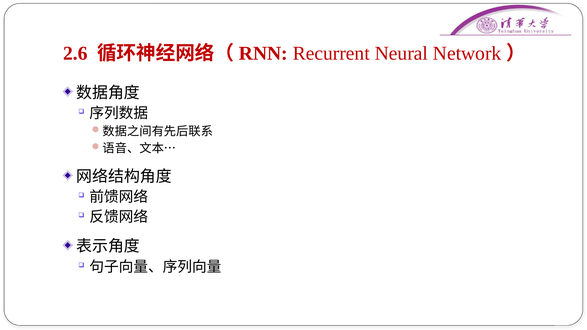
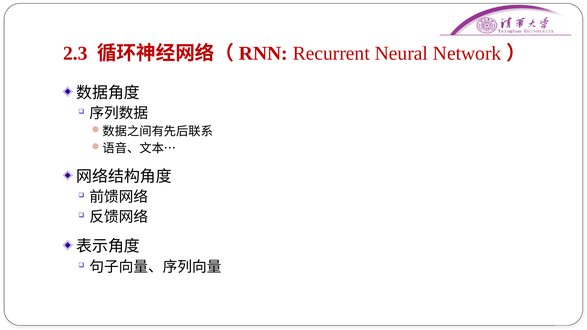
2.6: 2.6 -> 2.3 (75, 53)
